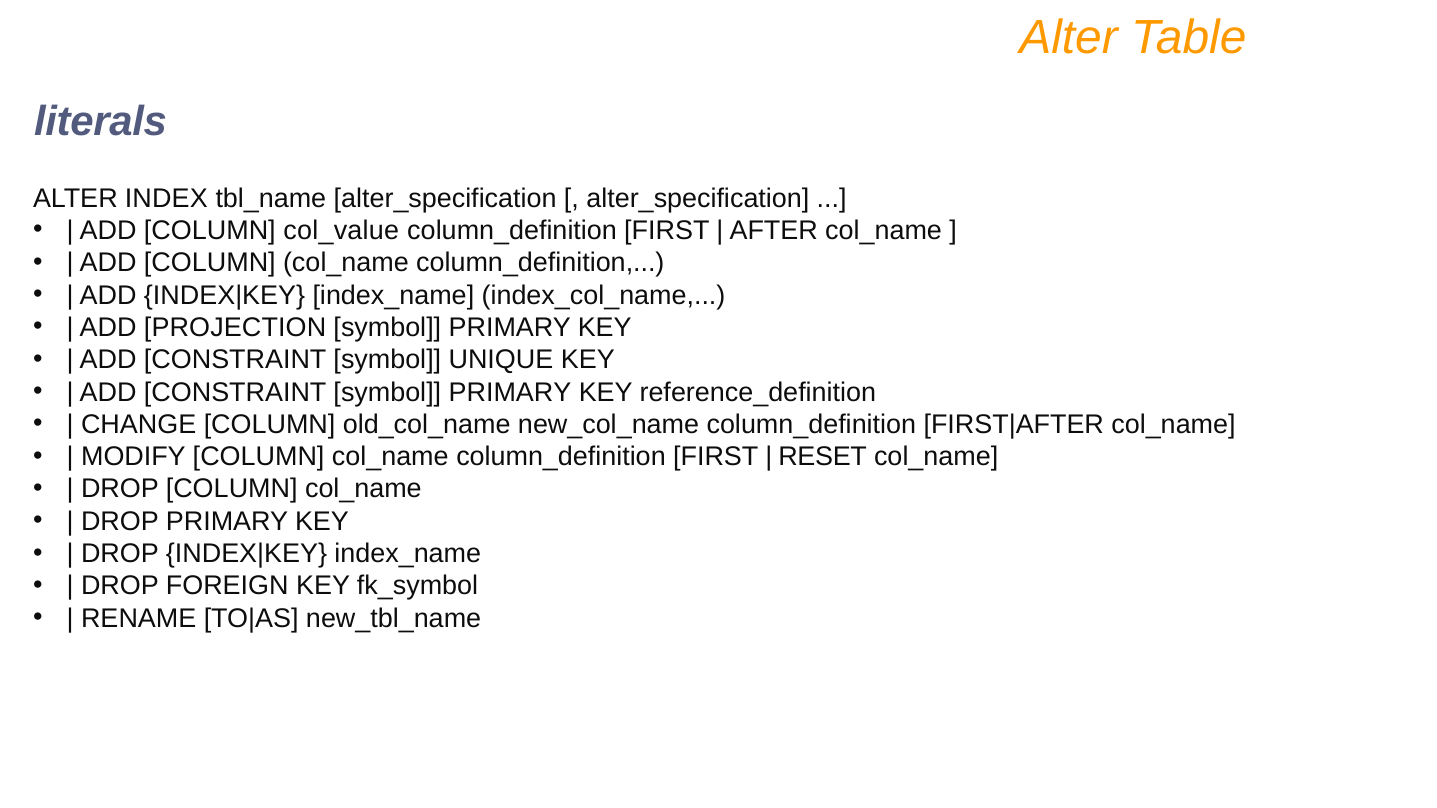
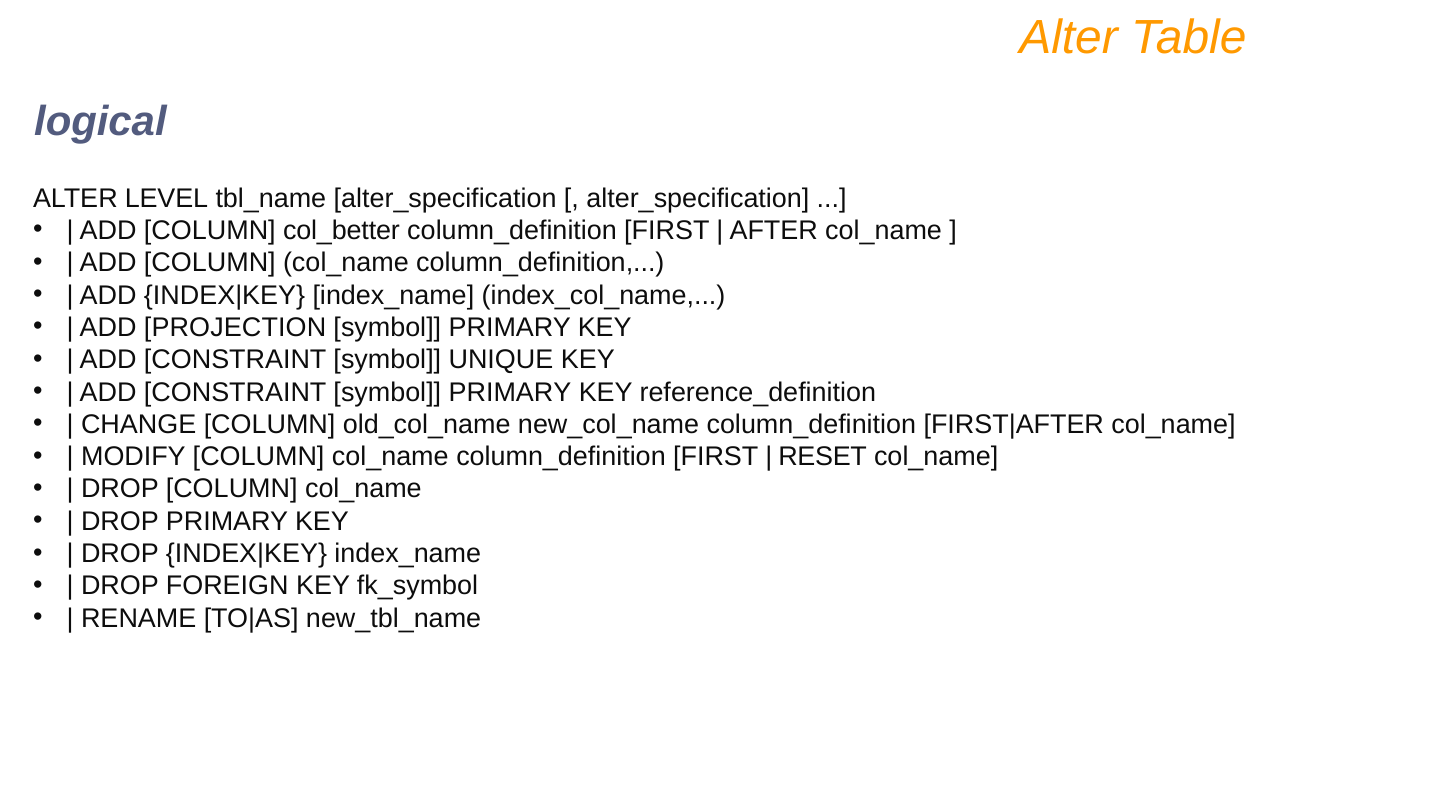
literals: literals -> logical (100, 121)
INDEX: INDEX -> LEVEL (166, 198)
col_value: col_value -> col_better (341, 231)
